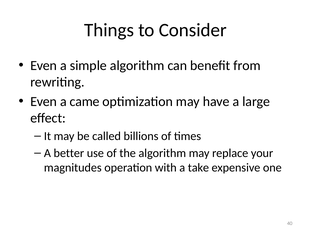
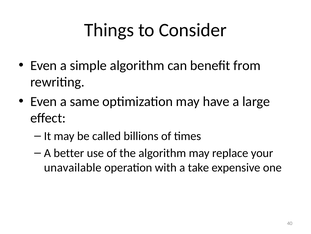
came: came -> same (85, 101)
magnitudes: magnitudes -> unavailable (73, 167)
